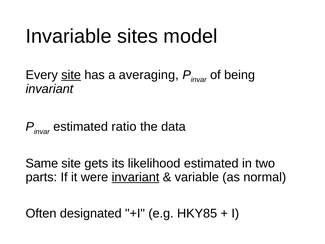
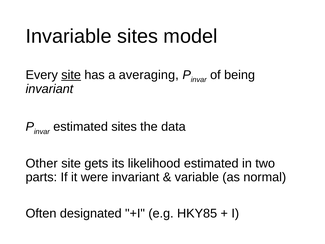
estimated ratio: ratio -> sites (124, 127)
Same: Same -> Other (42, 163)
invariant underline: present -> none (136, 177)
